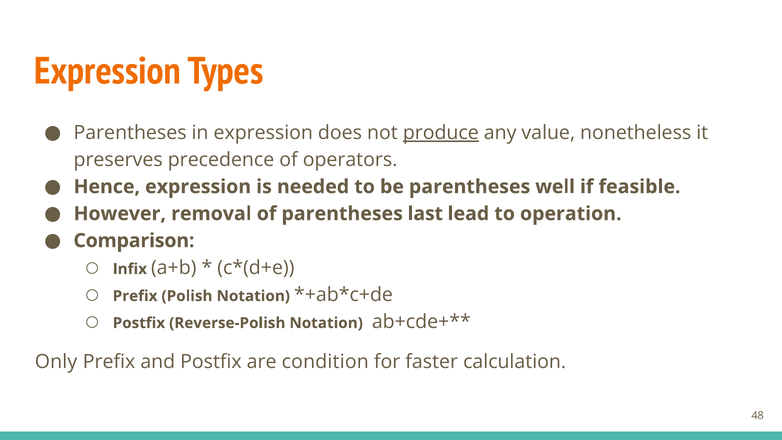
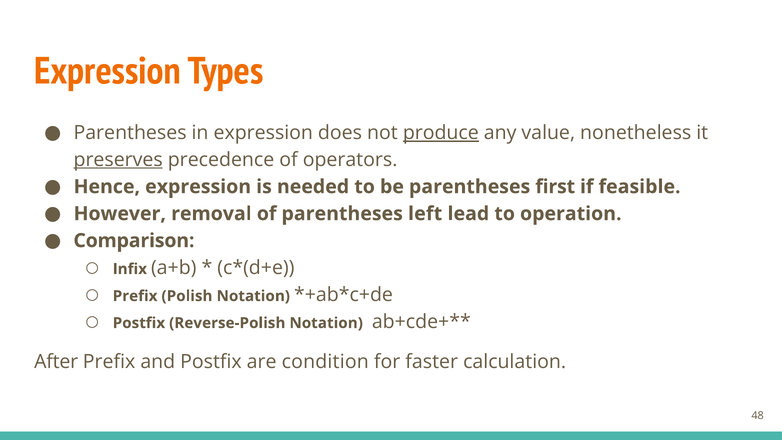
preserves underline: none -> present (118, 160)
well: well -> first (555, 187)
last: last -> left (425, 214)
Only: Only -> After (56, 362)
